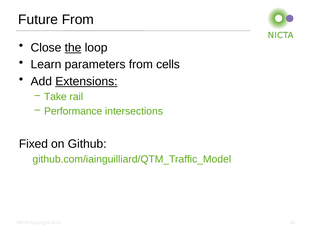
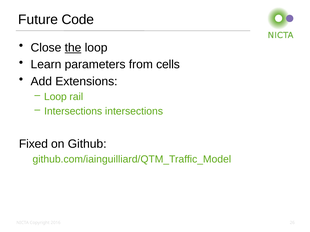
Future From: From -> Code (78, 20)
Extensions underline: present -> none (86, 82)
Take: Take -> Loop (55, 97)
Performance: Performance -> Intersections (73, 111)
